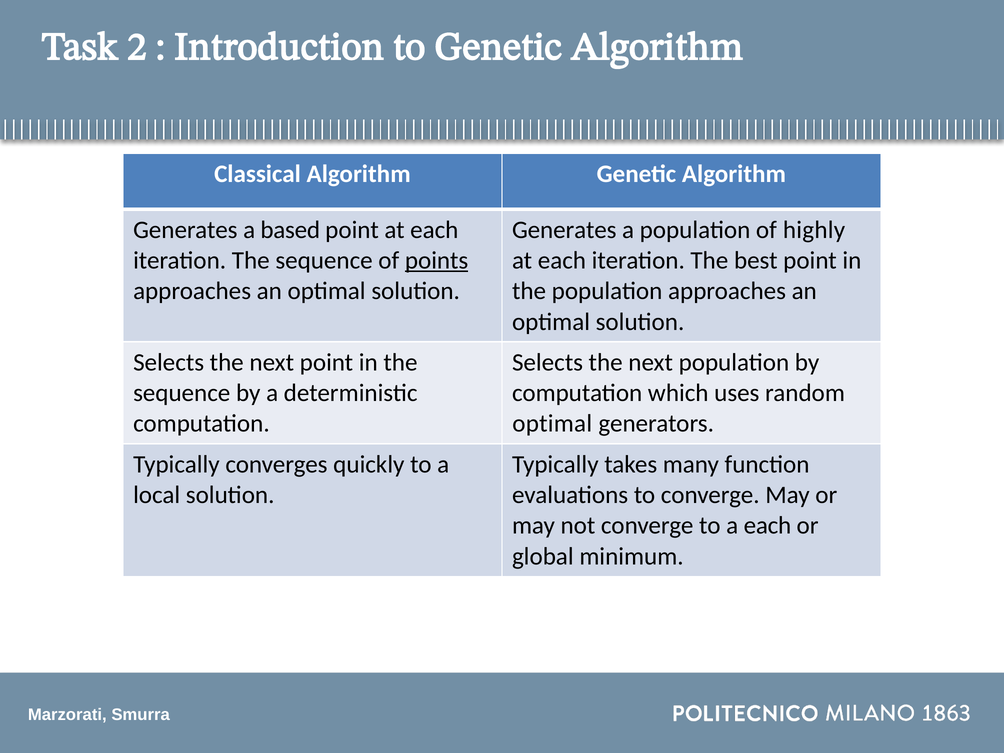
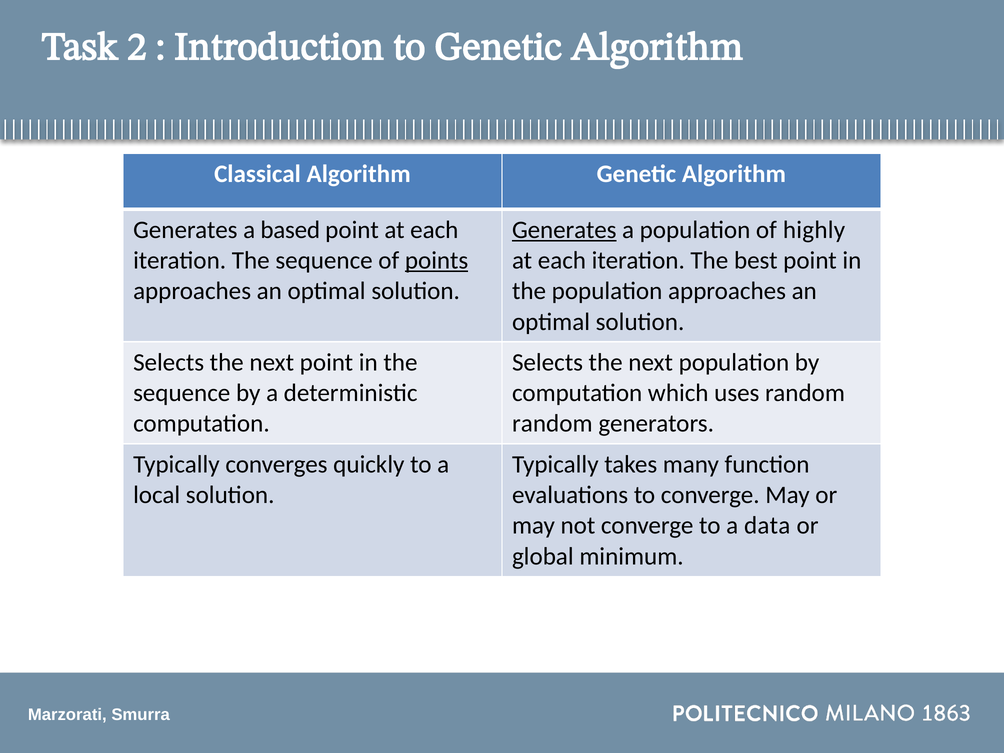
Generates underline: none -> present (564, 230)
optimal: optimal -> random (552, 424)
a each: each -> data (767, 526)
